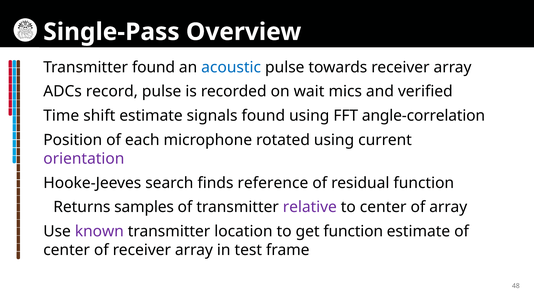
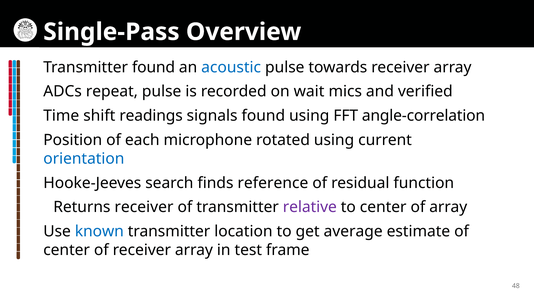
record: record -> repeat (112, 92)
shift estimate: estimate -> readings (151, 116)
orientation colour: purple -> blue (84, 159)
Returns samples: samples -> receiver (144, 207)
known colour: purple -> blue (99, 232)
get function: function -> average (353, 232)
